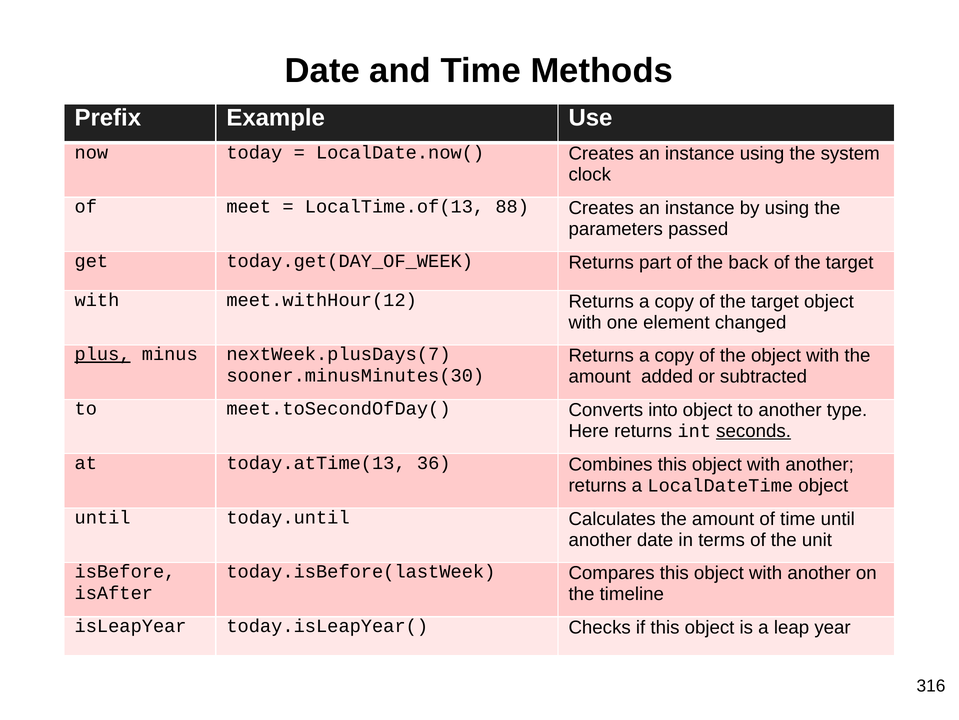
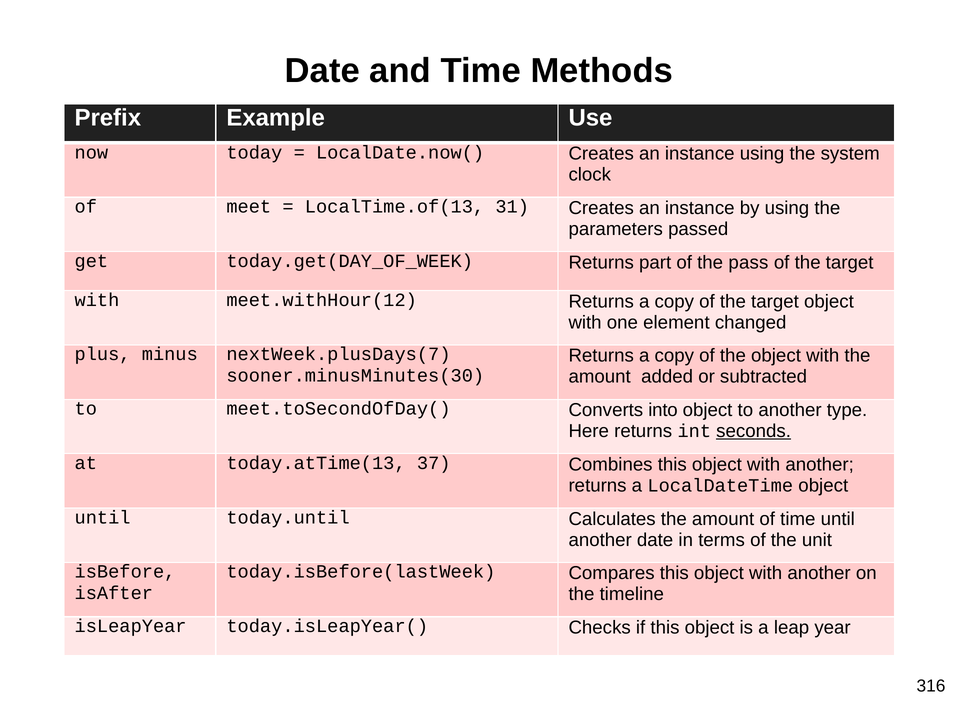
88: 88 -> 31 (512, 206)
back: back -> pass (748, 262)
plus underline: present -> none (103, 354)
36: 36 -> 37 (434, 463)
